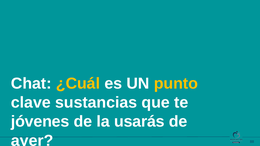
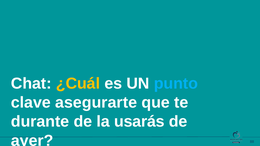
punto colour: yellow -> light blue (176, 84)
sustancias: sustancias -> asegurarte (96, 103)
jóvenes: jóvenes -> durante (40, 122)
